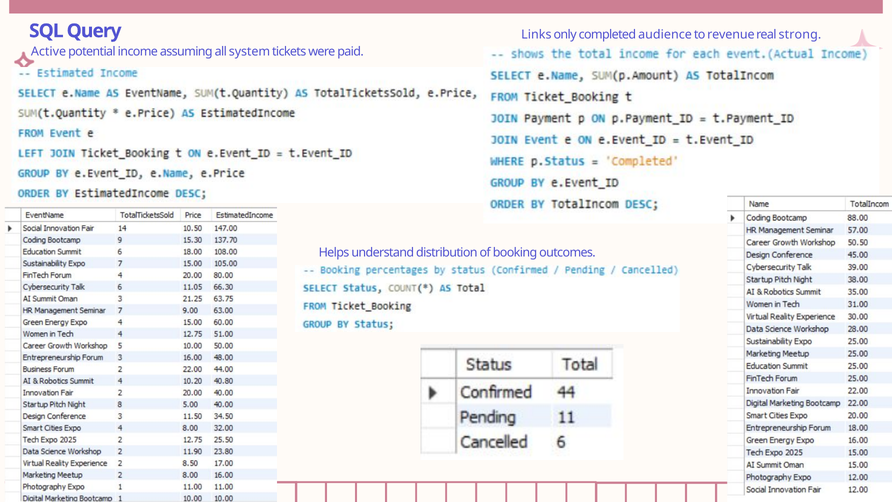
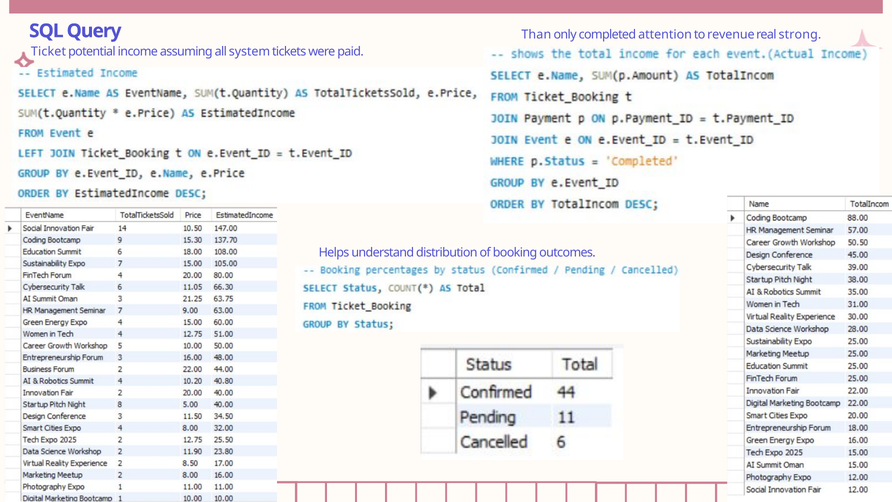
Links: Links -> Than (536, 34)
audience: audience -> attention (665, 34)
Active: Active -> Ticket (48, 52)
